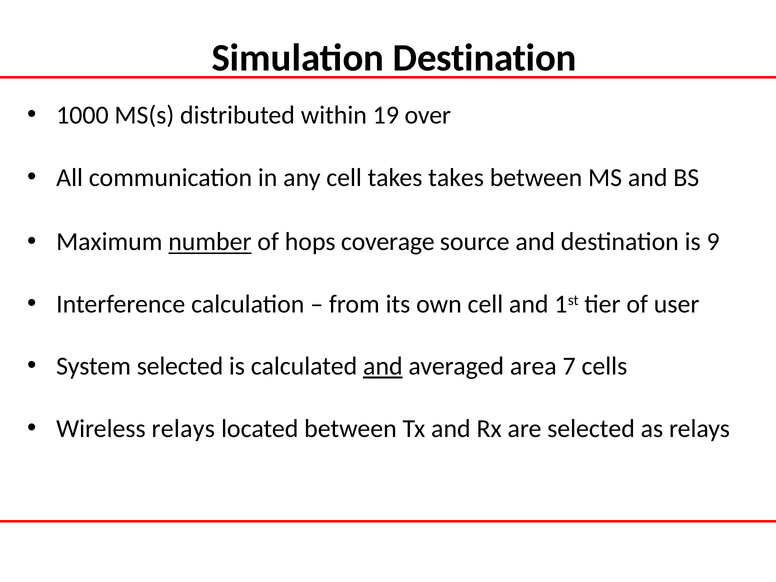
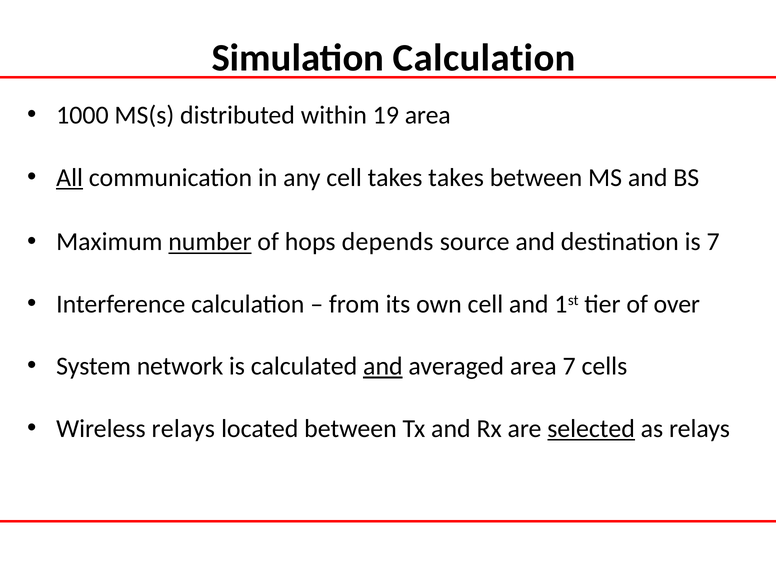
Simulation Destination: Destination -> Calculation (484, 58)
19 over: over -> area (428, 115)
All underline: none -> present (70, 178)
coverage: coverage -> depends (388, 242)
is 9: 9 -> 7 (713, 242)
user: user -> over (677, 304)
System selected: selected -> network (180, 366)
selected underline: none -> present (591, 429)
